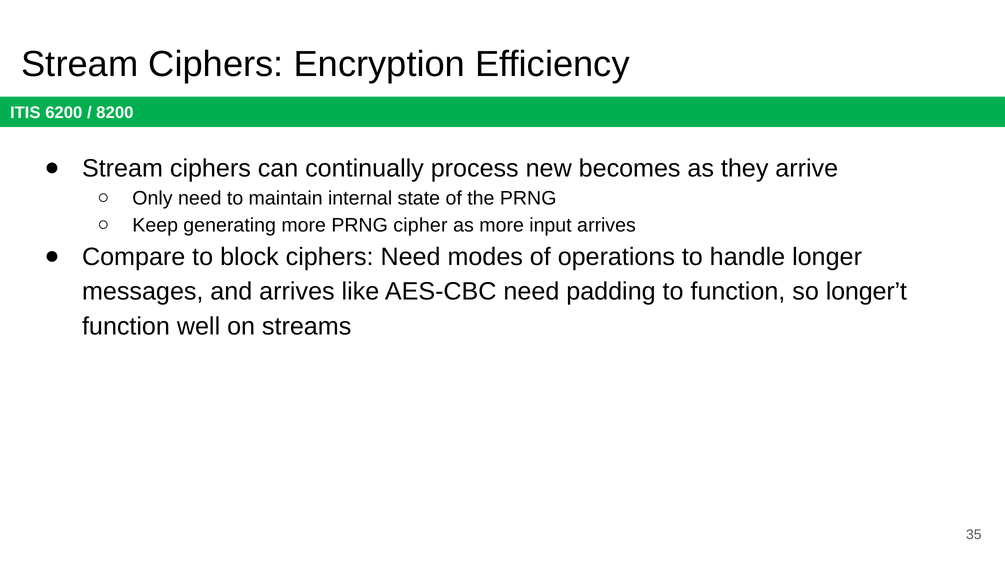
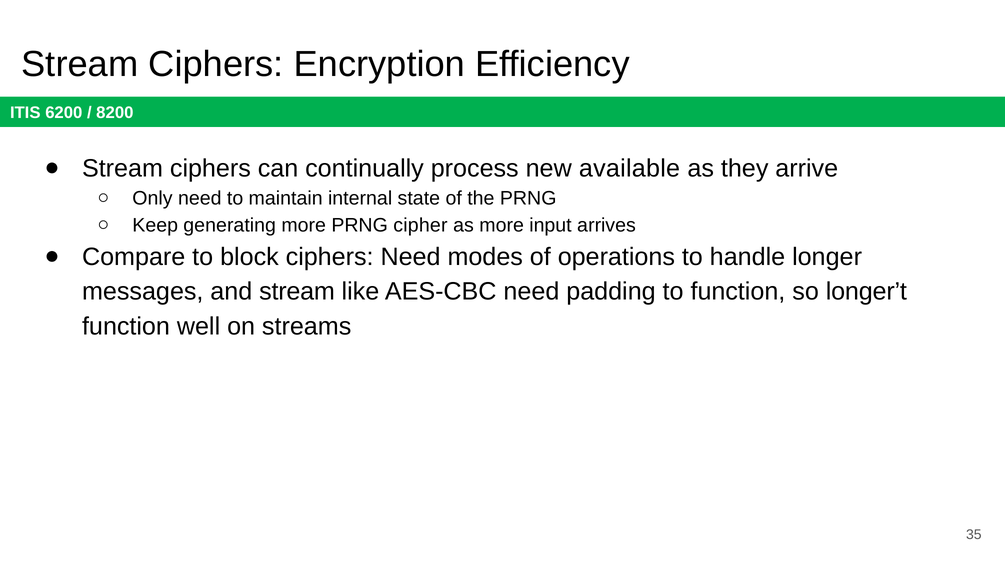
becomes: becomes -> available (629, 168)
and arrives: arrives -> stream (297, 292)
